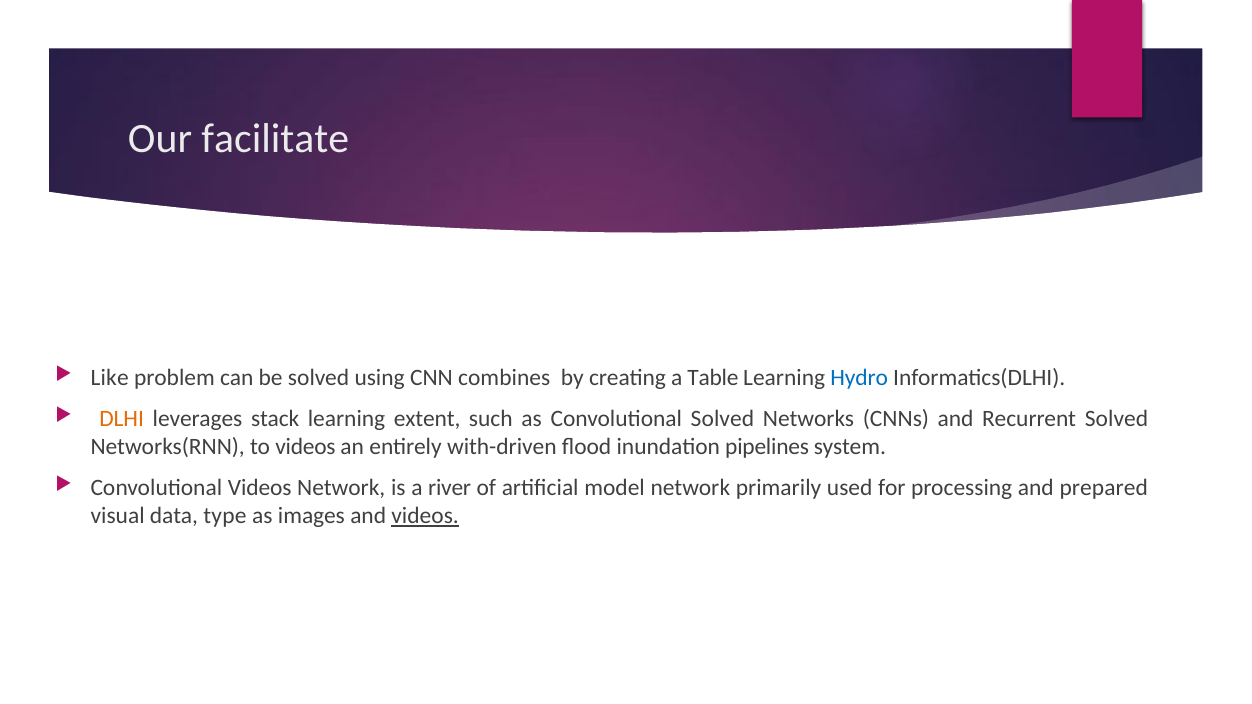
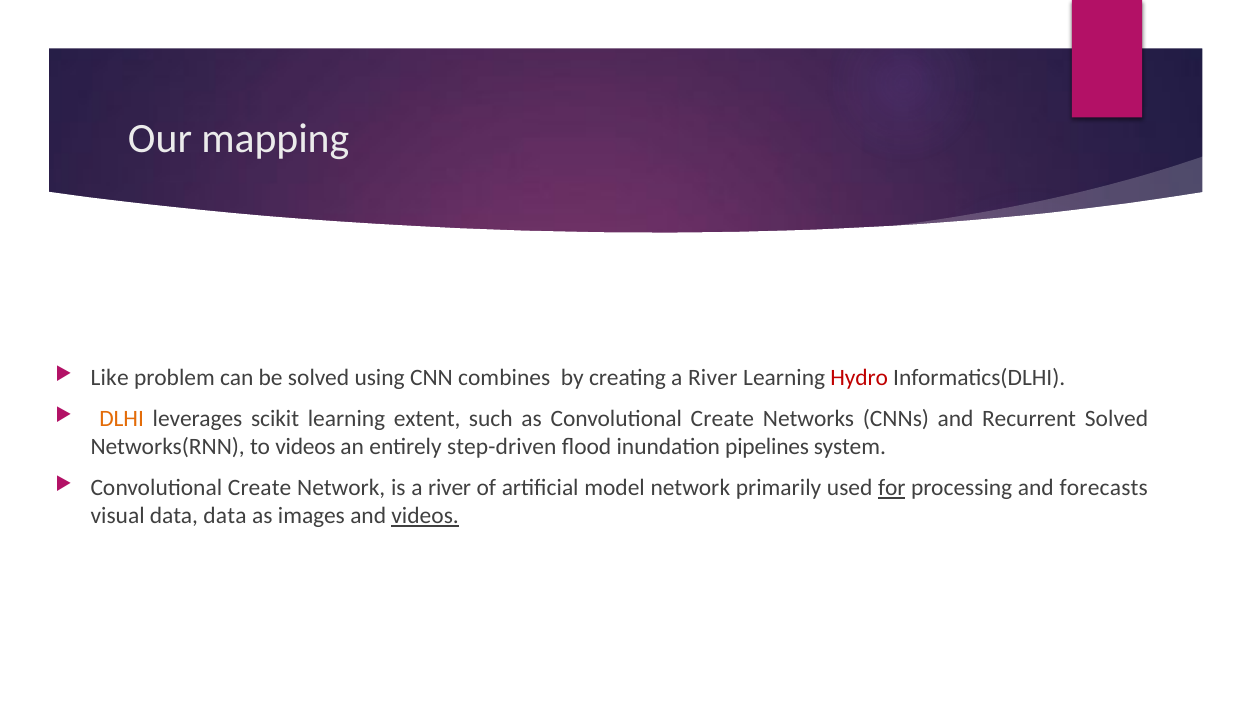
facilitate: facilitate -> mapping (275, 139)
creating a Table: Table -> River (713, 377)
Hydro colour: blue -> red (859, 377)
stack: stack -> scikit (275, 419)
as Convolutional Solved: Solved -> Create (722, 419)
with-driven: with-driven -> step-driven (502, 447)
Videos: Videos -> Create (260, 488)
for underline: none -> present (892, 488)
prepared: prepared -> forecasts (1104, 488)
data type: type -> data (225, 516)
